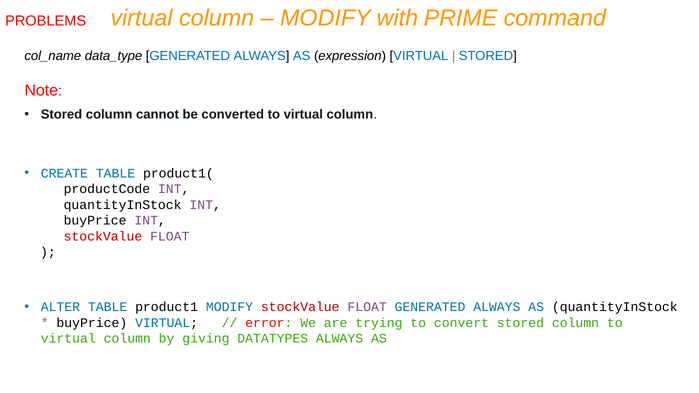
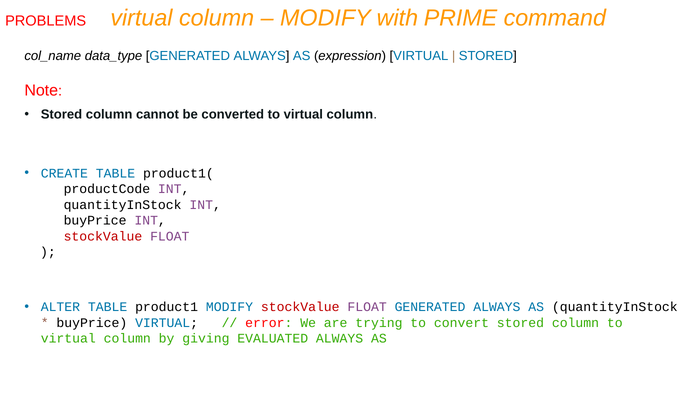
DATATYPES: DATATYPES -> EVALUATED (273, 339)
